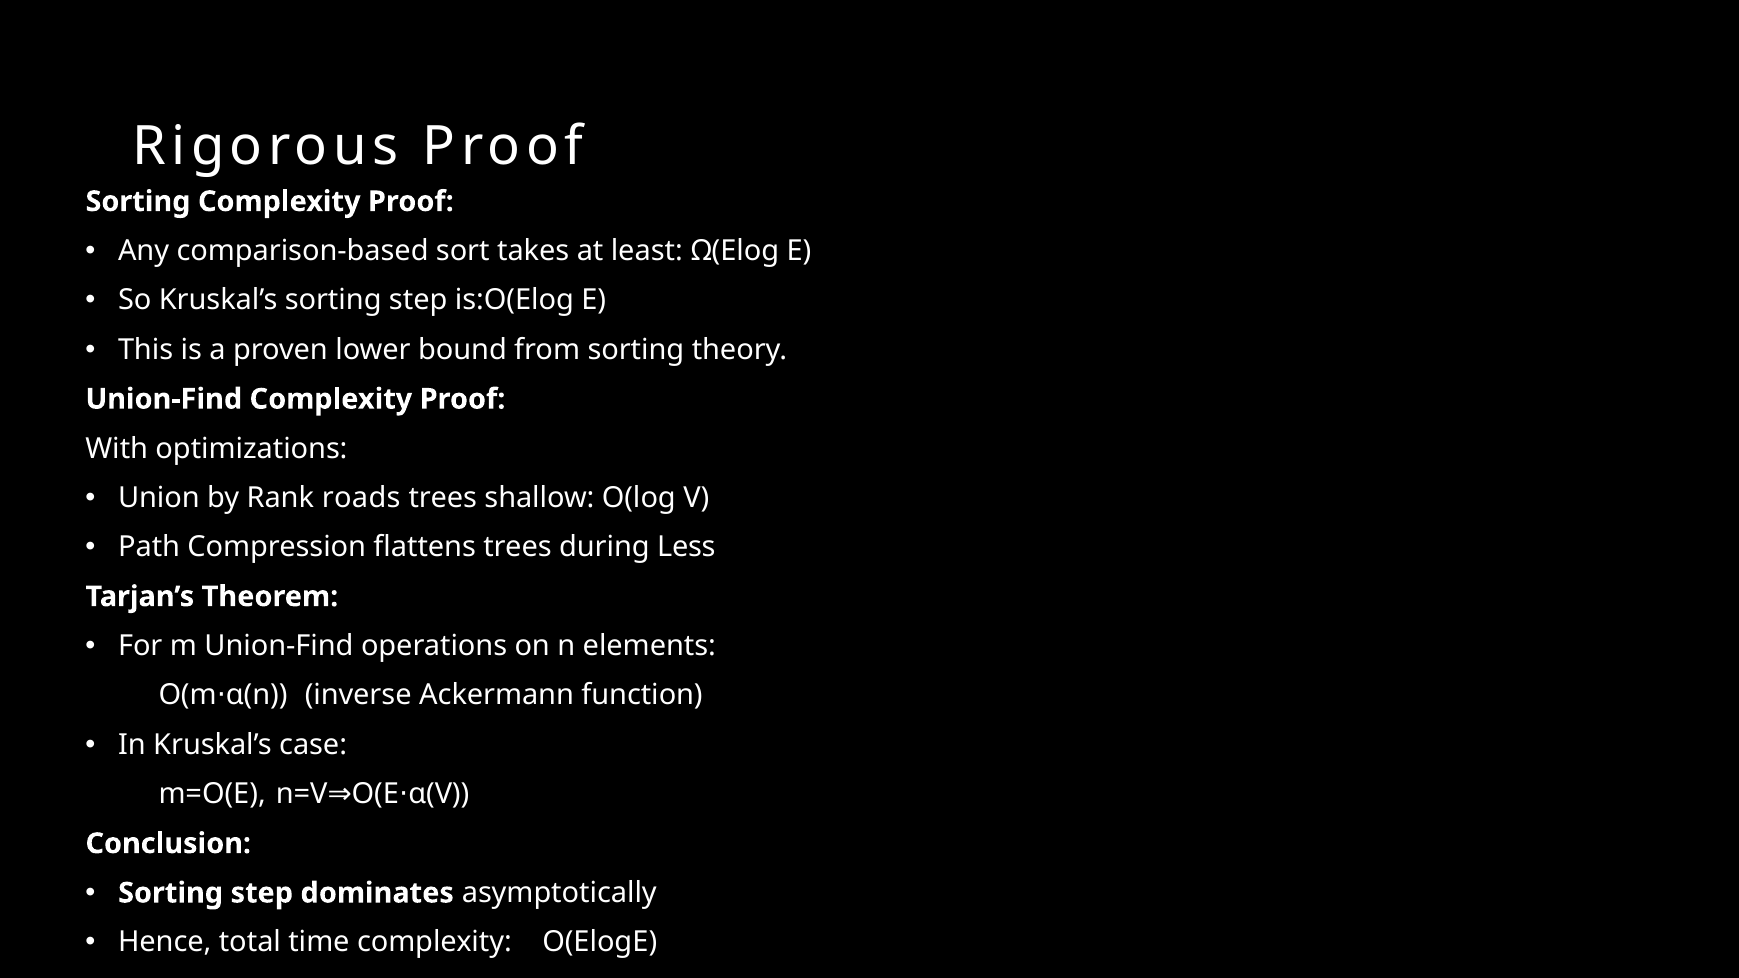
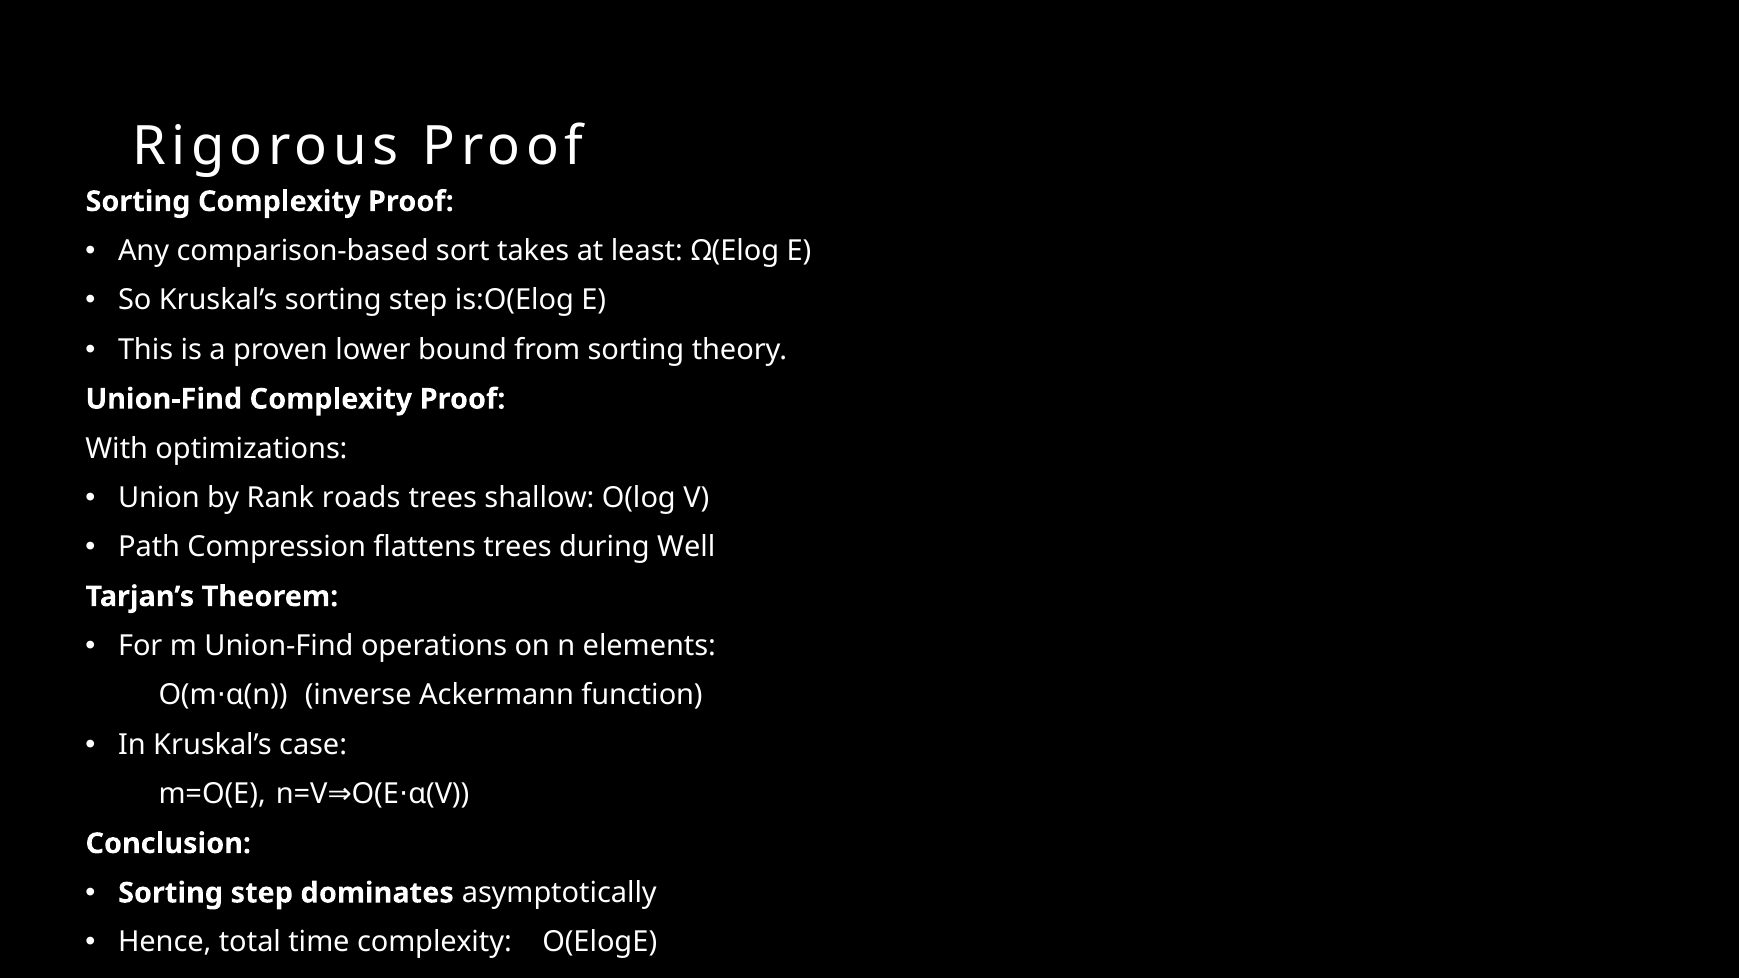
Less: Less -> Well (686, 547)
